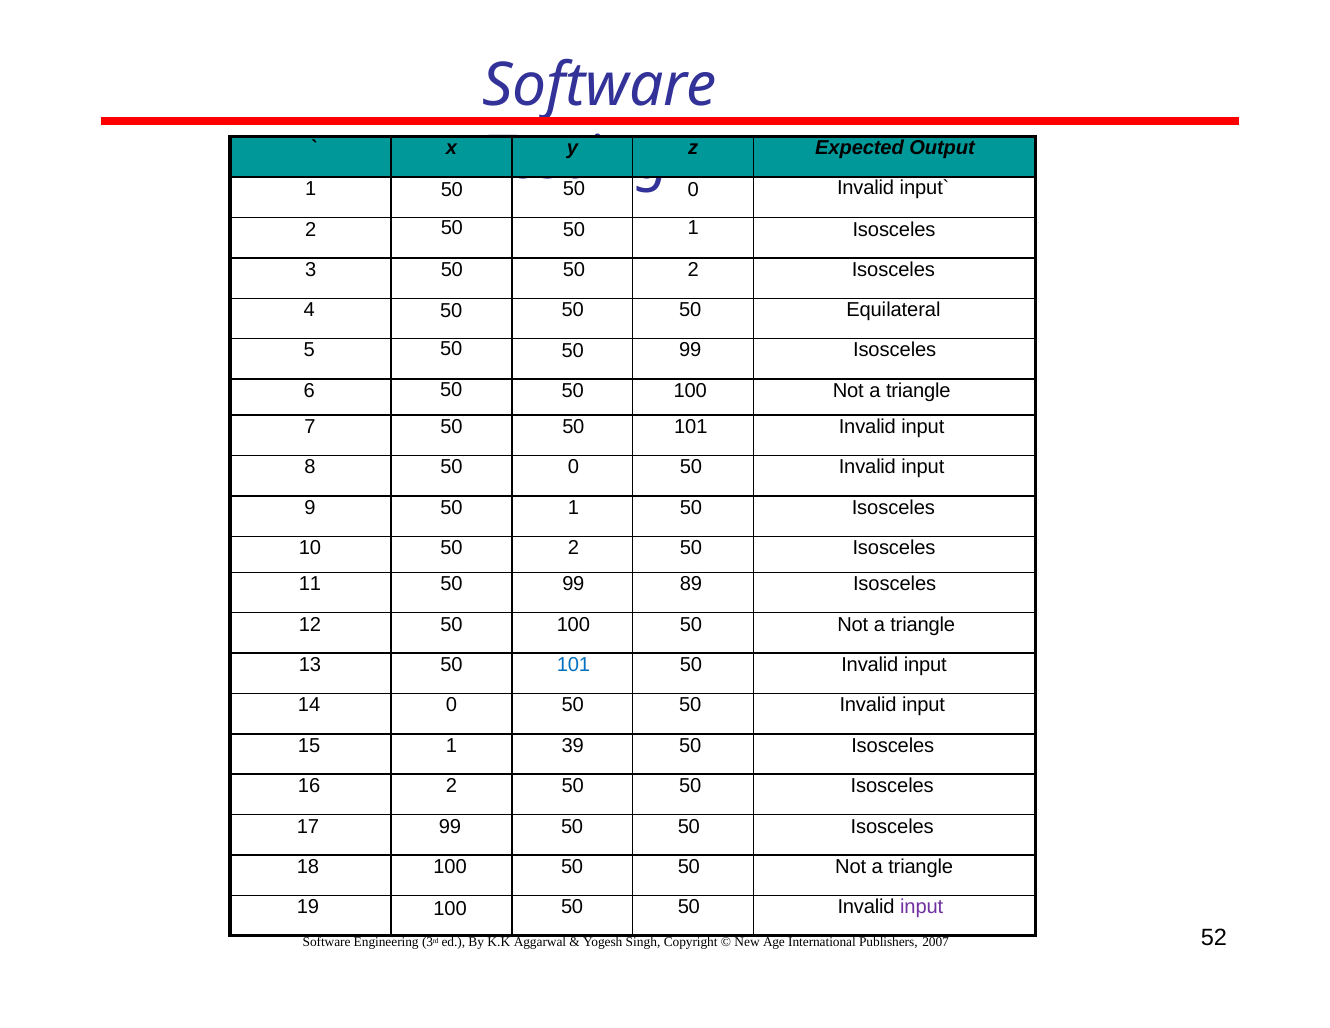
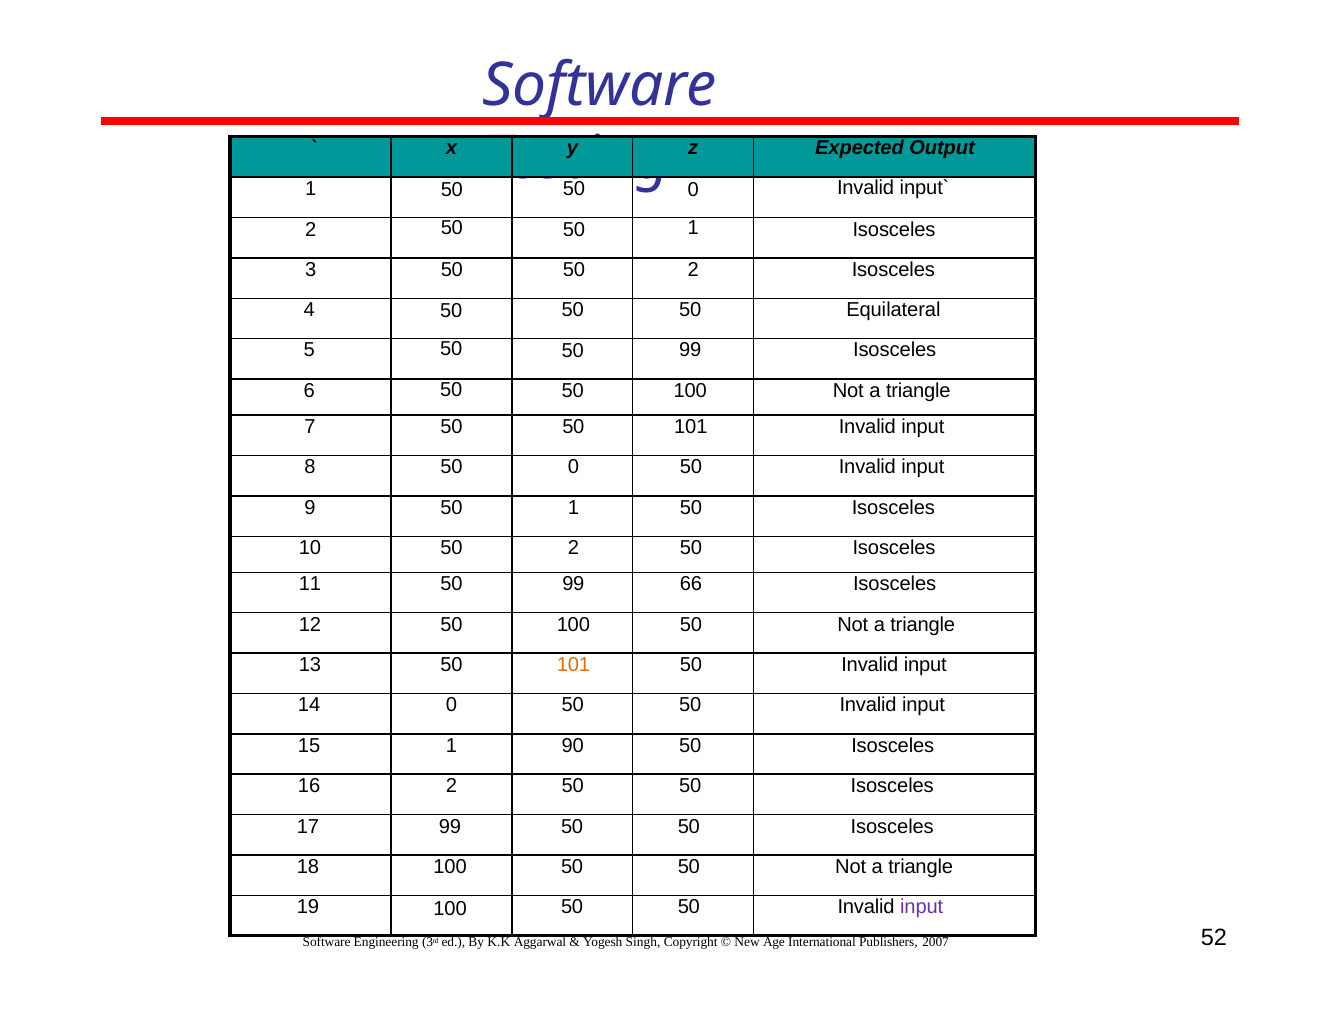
89: 89 -> 66 (691, 584)
101 colour: blue -> orange (573, 665)
39: 39 -> 90 (573, 745)
